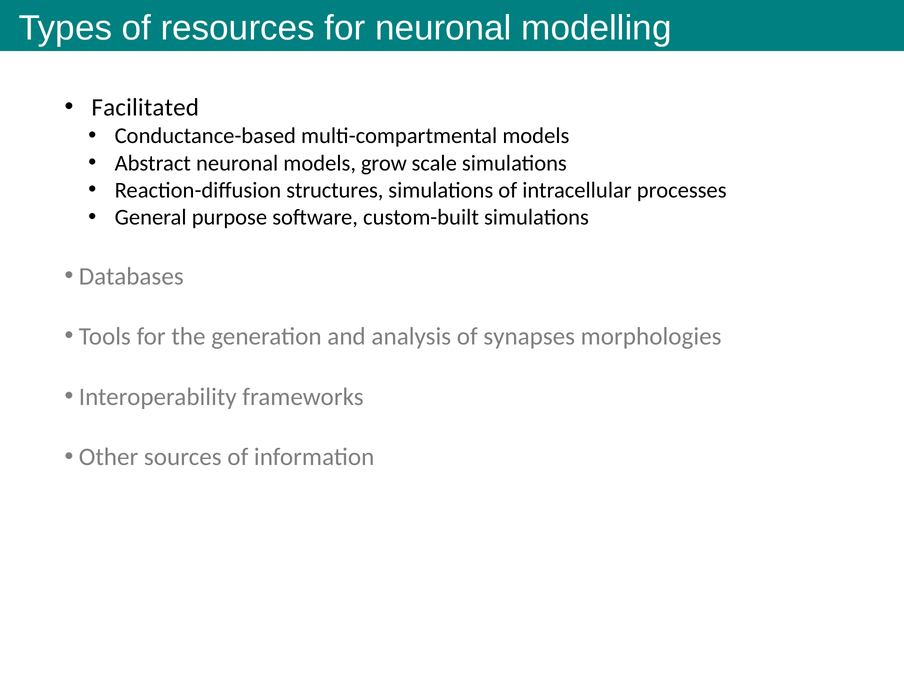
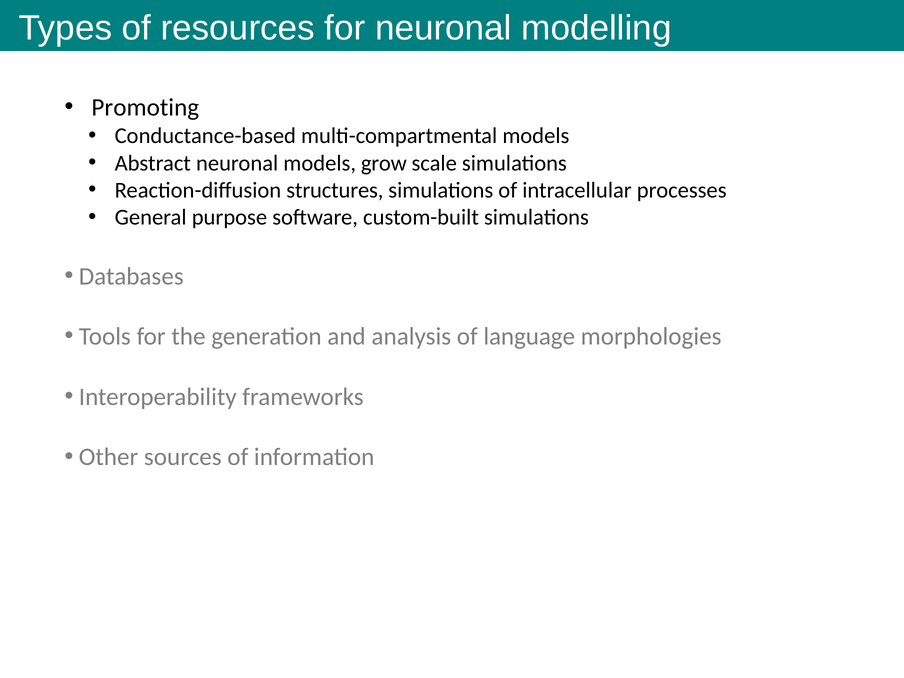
Facilitated: Facilitated -> Promoting (145, 108)
synapses: synapses -> language (529, 337)
